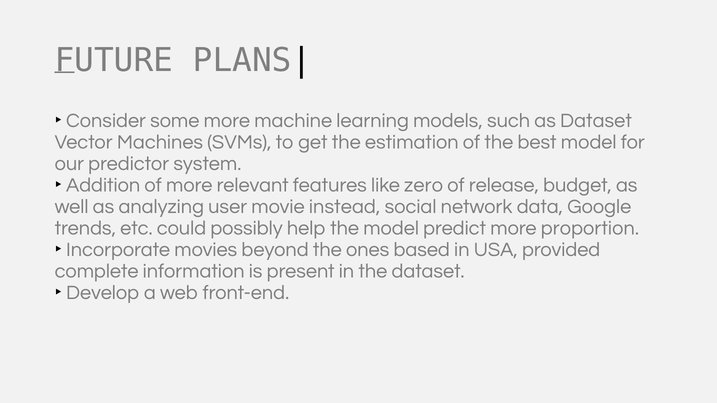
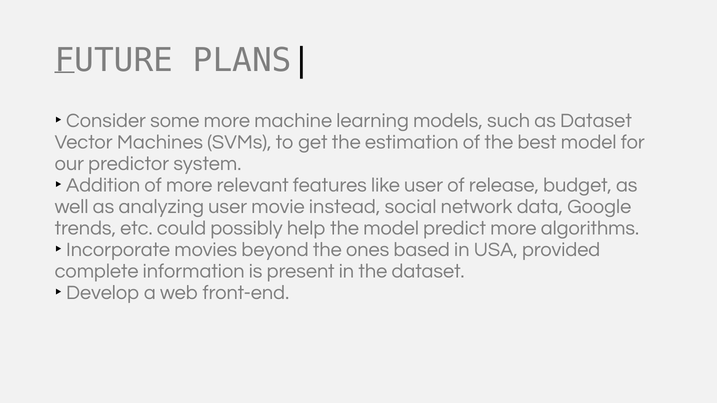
like zero: zero -> user (424, 185)
proportion: proportion -> algorithms (590, 228)
